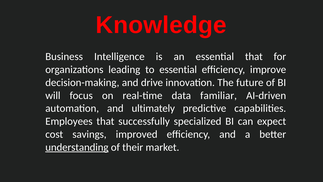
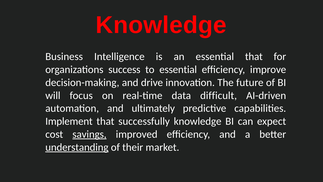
leading: leading -> success (124, 69)
familiar: familiar -> difficult (219, 95)
Employees: Employees -> Implement (69, 121)
successfully specialized: specialized -> knowledge (198, 121)
savings underline: none -> present (89, 134)
